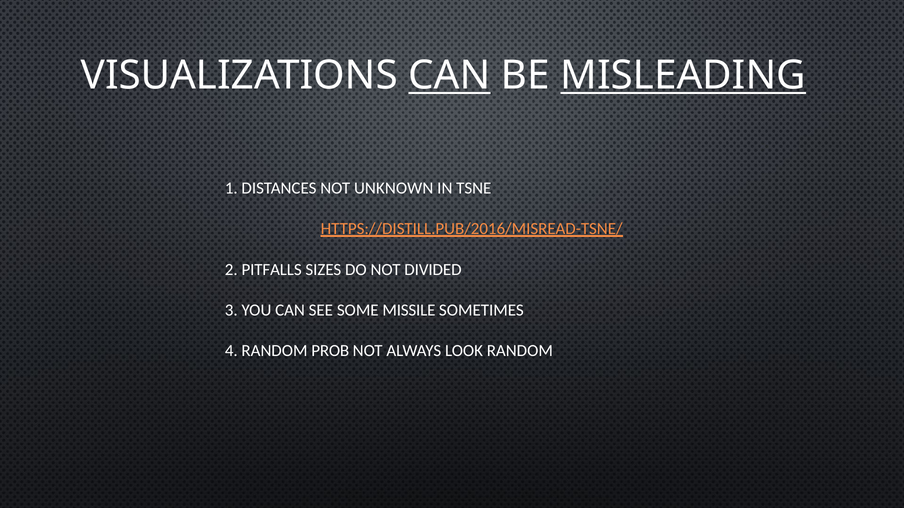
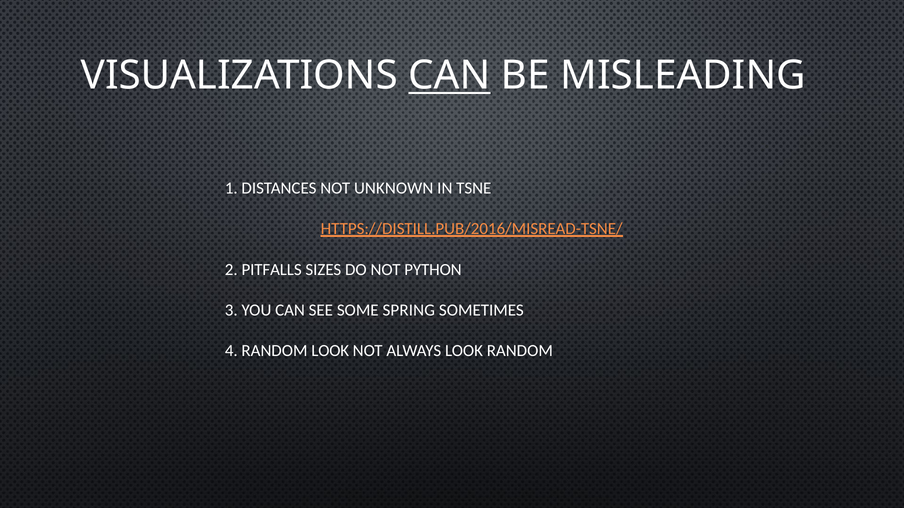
MISLEADING underline: present -> none (683, 76)
DIVIDED: DIVIDED -> PYTHON (433, 270)
MISSILE: MISSILE -> SPRING (409, 311)
RANDOM PROB: PROB -> LOOK (330, 351)
